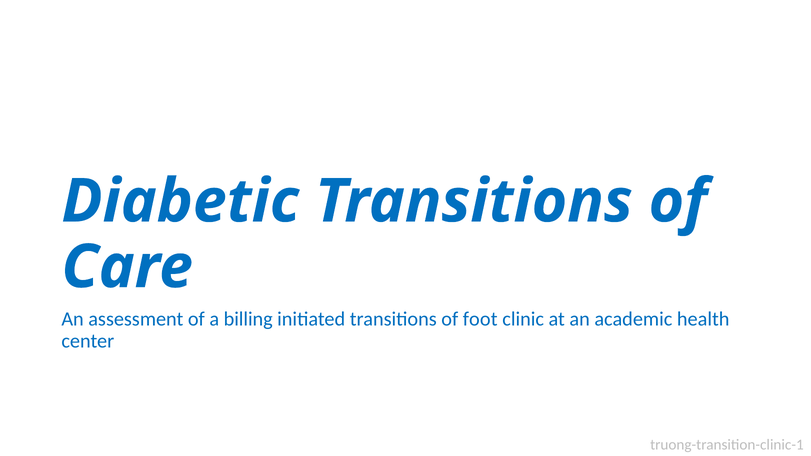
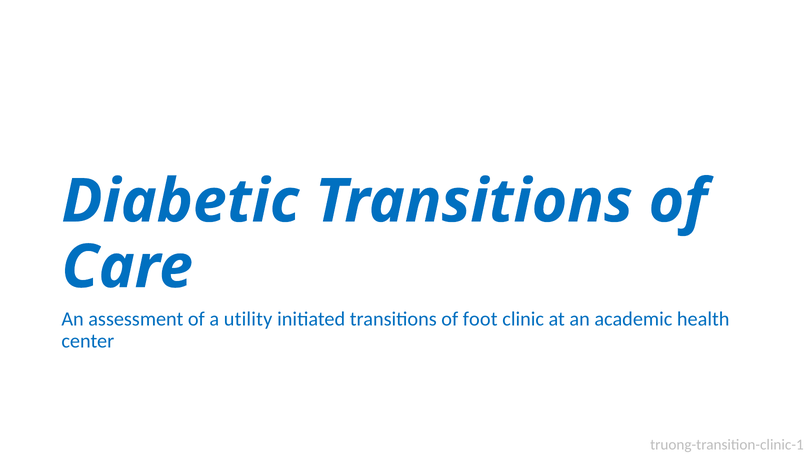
billing: billing -> utility (248, 319)
